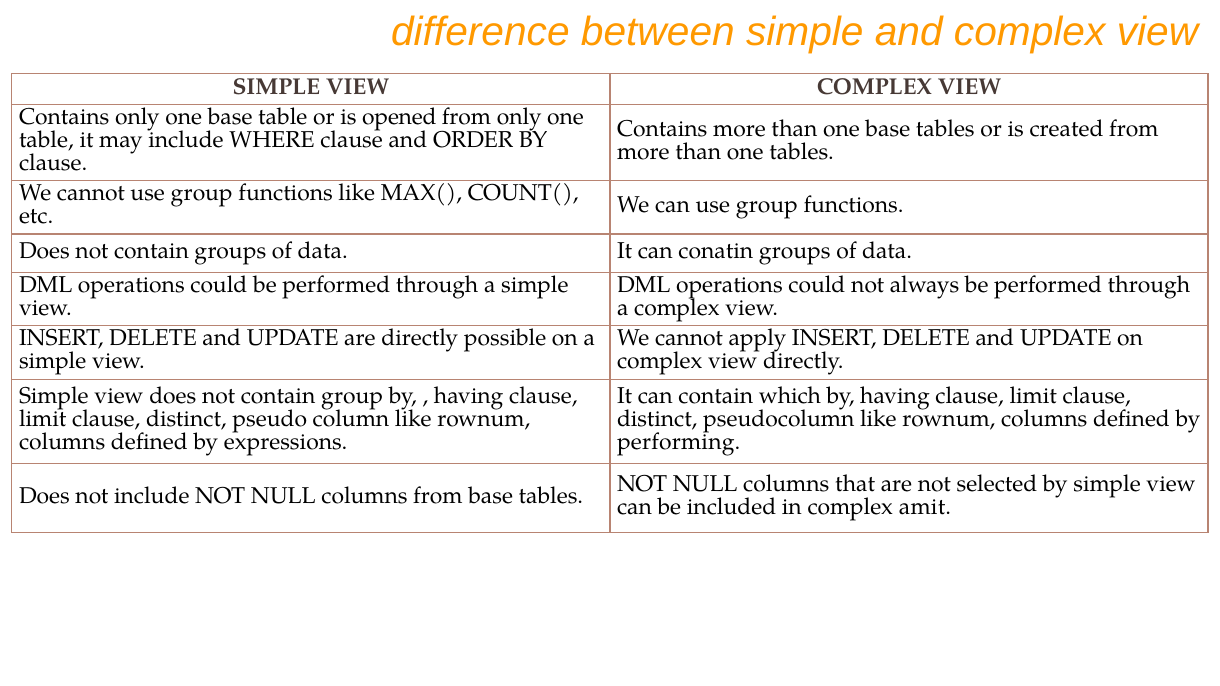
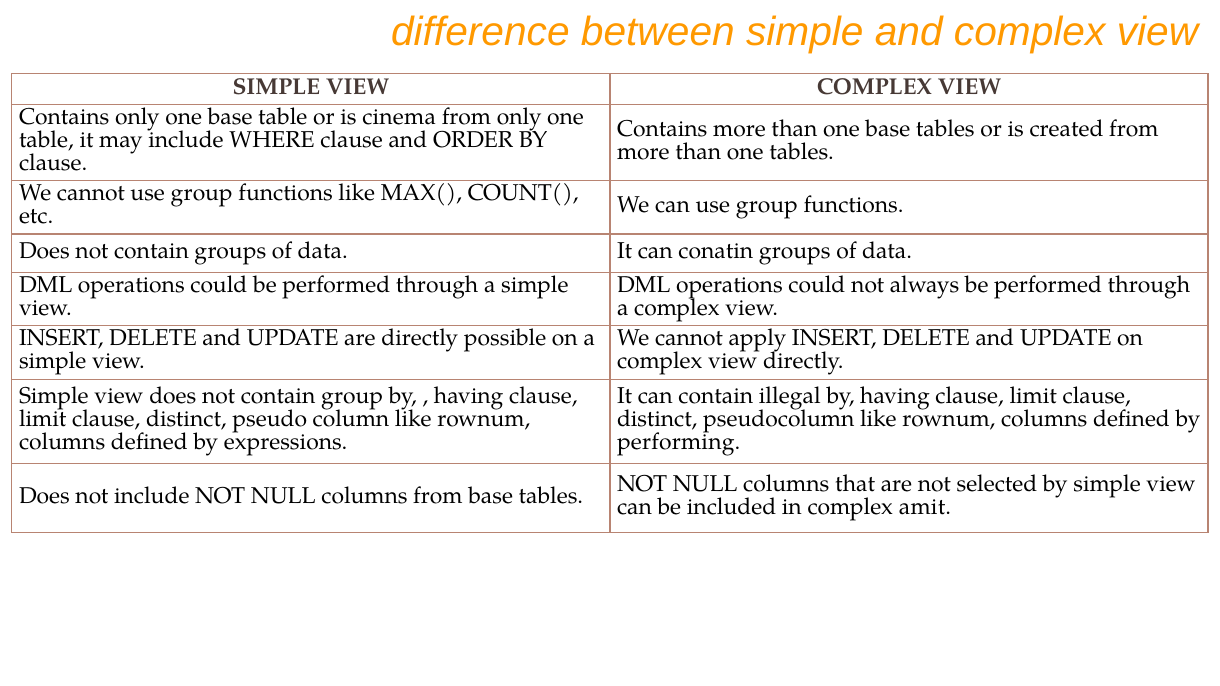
opened: opened -> cinema (399, 117)
which: which -> illegal (790, 396)
